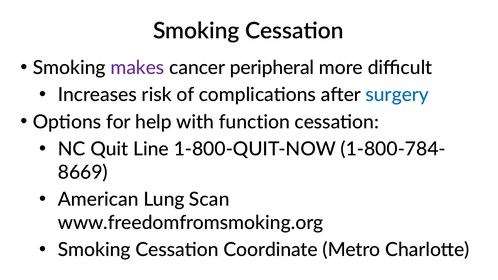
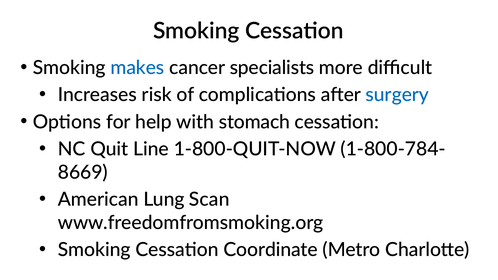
makes colour: purple -> blue (137, 68)
peripheral: peripheral -> specialists (272, 68)
function: function -> stomach (254, 122)
